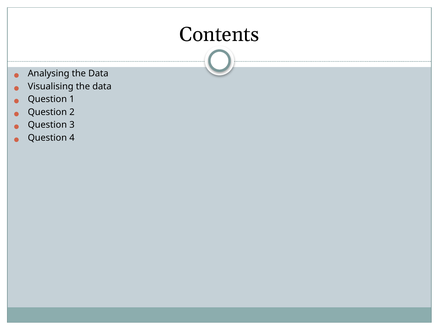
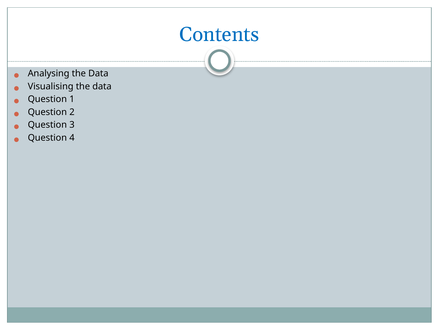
Contents colour: black -> blue (219, 35)
